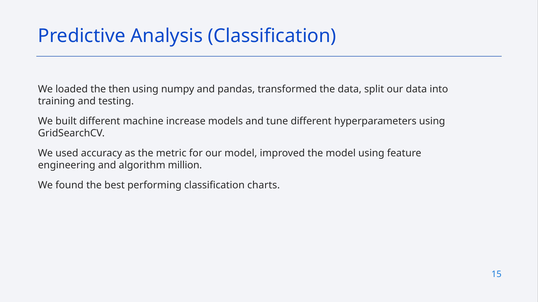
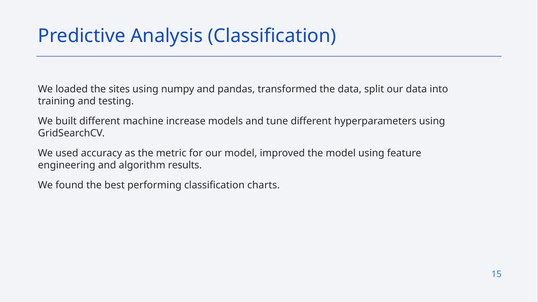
then: then -> sites (119, 89)
million: million -> results (185, 166)
